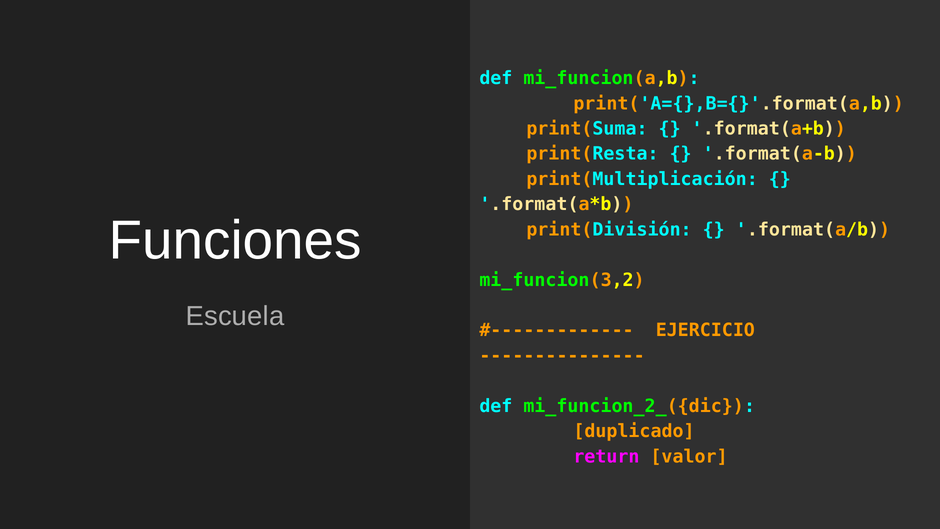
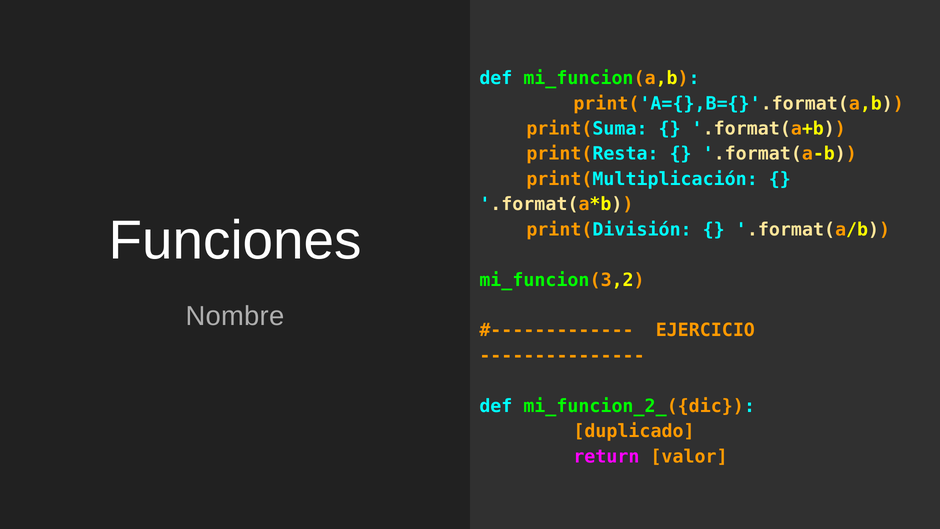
Escuela: Escuela -> Nombre (235, 316)
